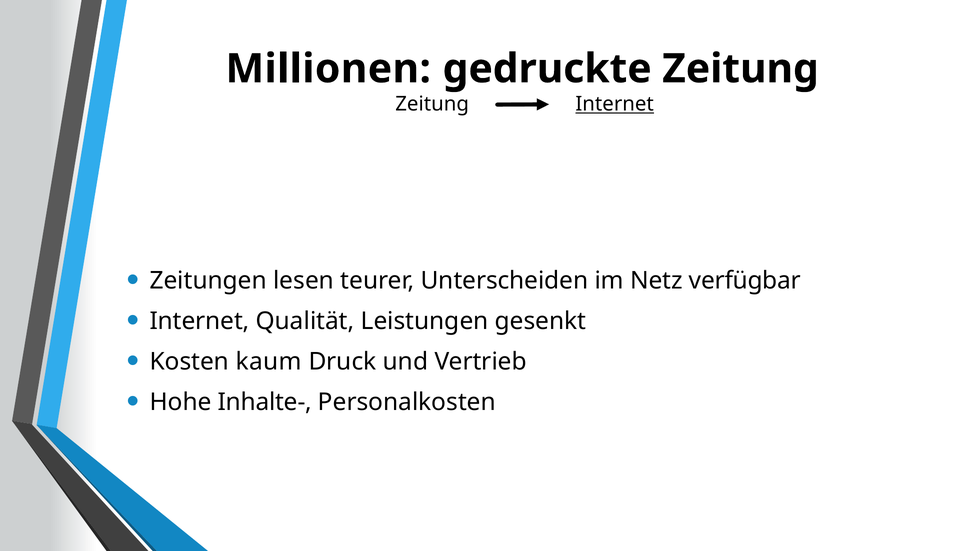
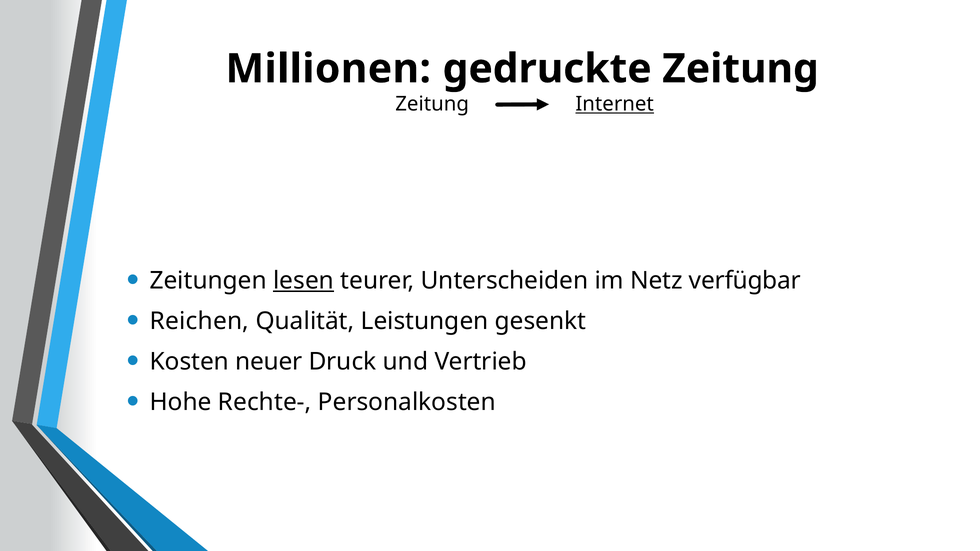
lesen underline: none -> present (304, 281)
Internet: Internet -> Reichen (199, 321)
kaum: kaum -> neuer (269, 362)
Inhalte-: Inhalte- -> Rechte- (265, 402)
